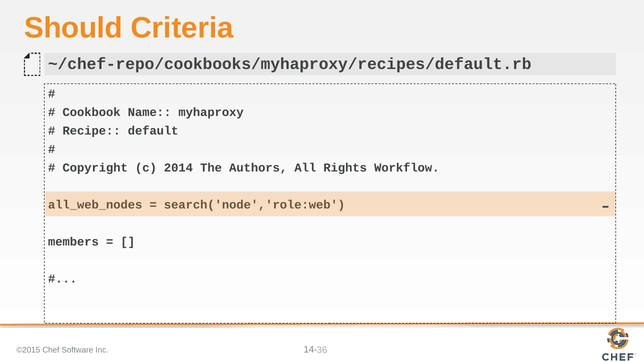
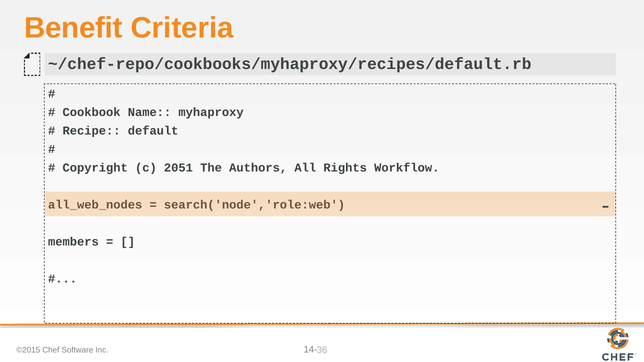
Should: Should -> Benefit (73, 28)
2014: 2014 -> 2051 (178, 168)
